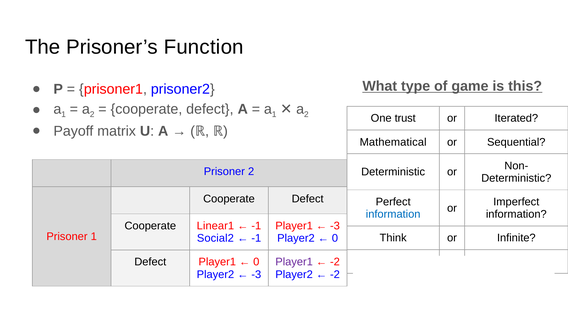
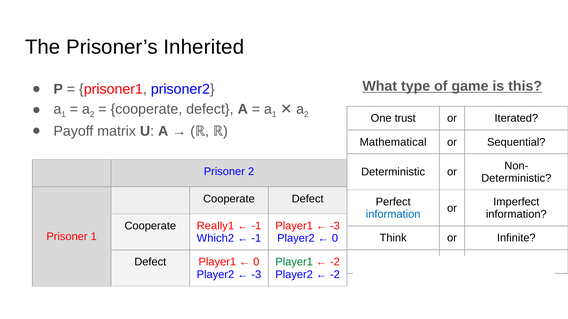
Function: Function -> Inherited (204, 47)
Linear1: Linear1 -> Really1 (215, 226)
Social2: Social2 -> Which2 (215, 239)
Player1 colour: purple -> green (294, 262)
